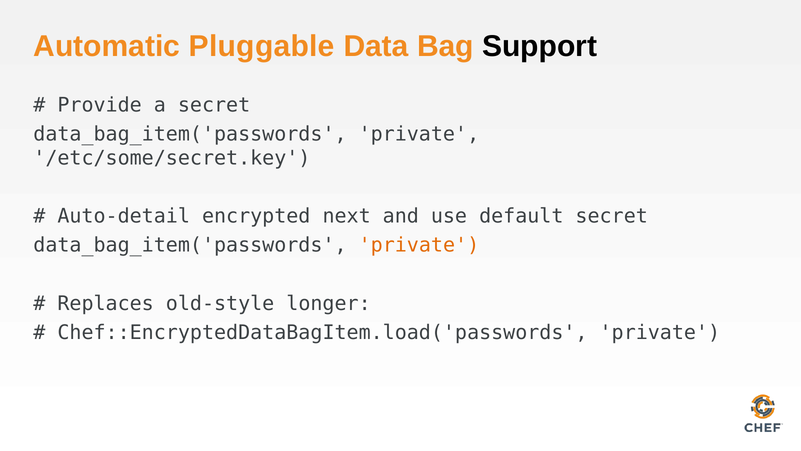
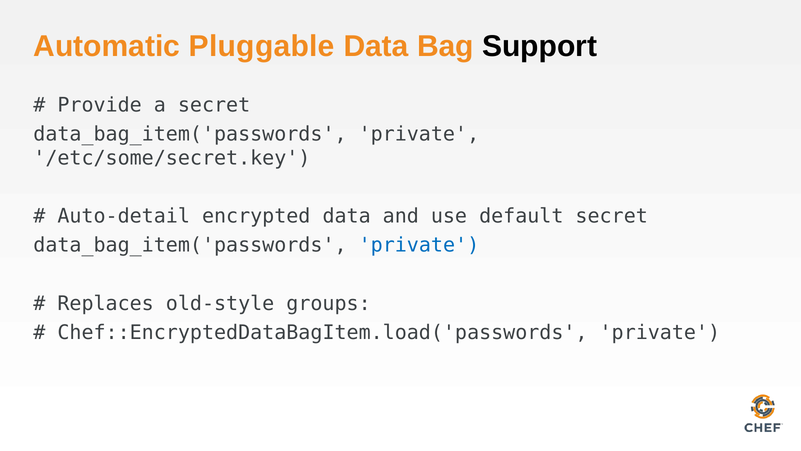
encrypted next: next -> data (347, 216)
private colour: orange -> blue (419, 245)
longer: longer -> groups (329, 303)
